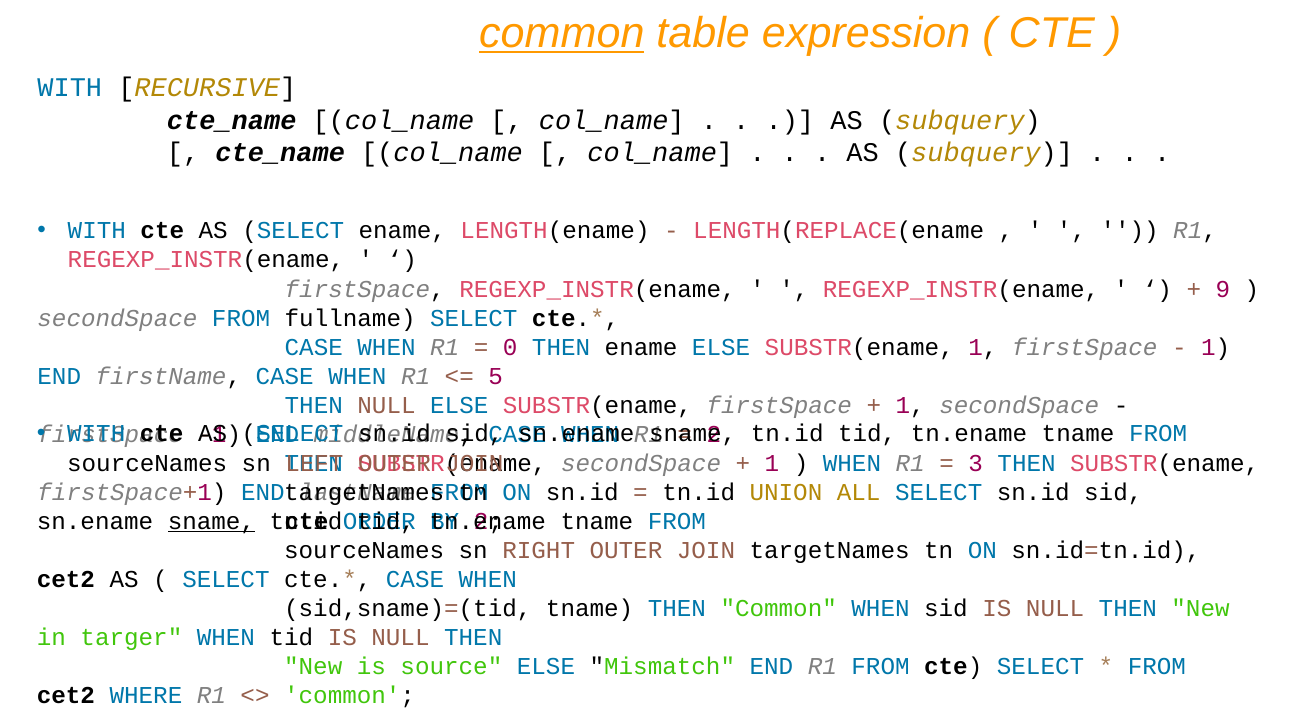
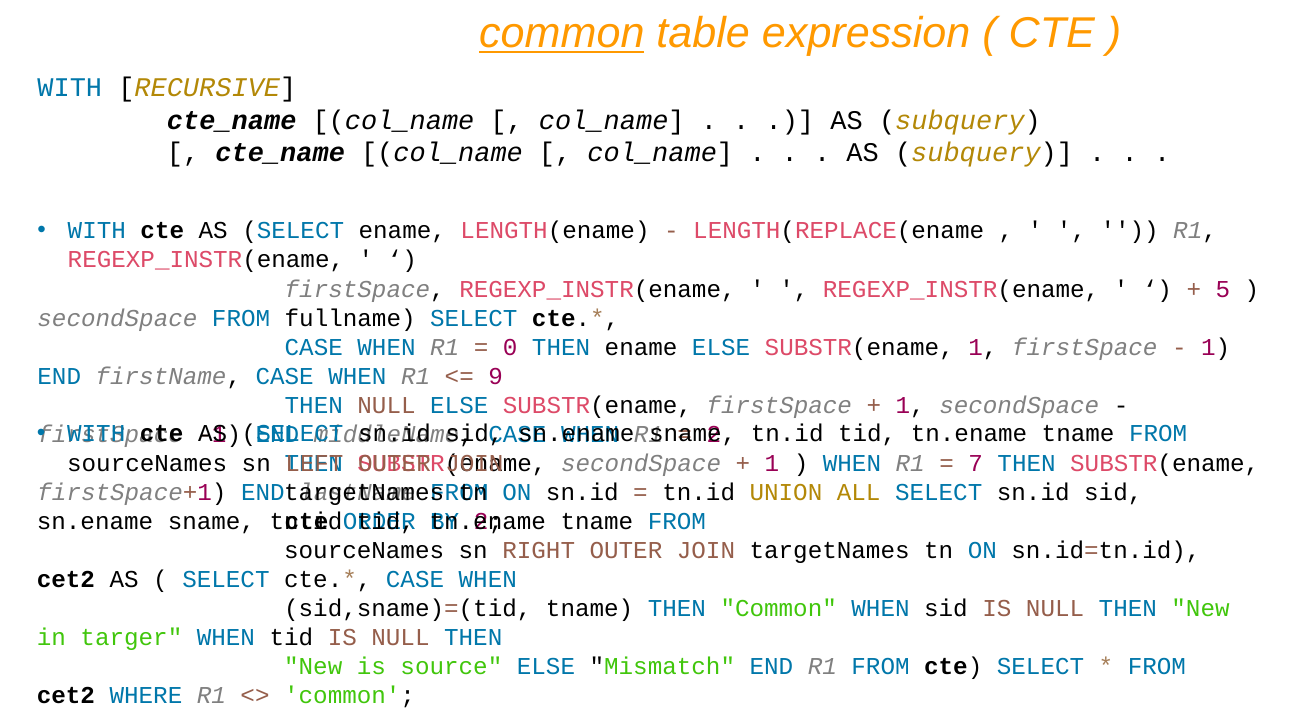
9: 9 -> 5 (1223, 289)
5: 5 -> 9 (496, 376)
3: 3 -> 7 (976, 464)
sname underline: present -> none (211, 521)
